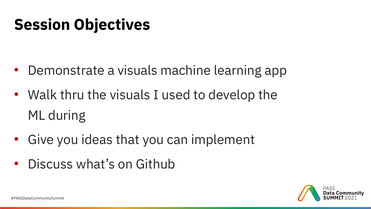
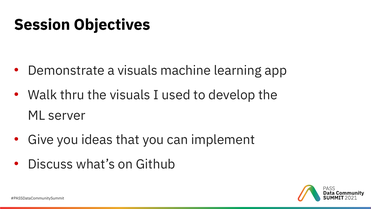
during: during -> server (67, 115)
